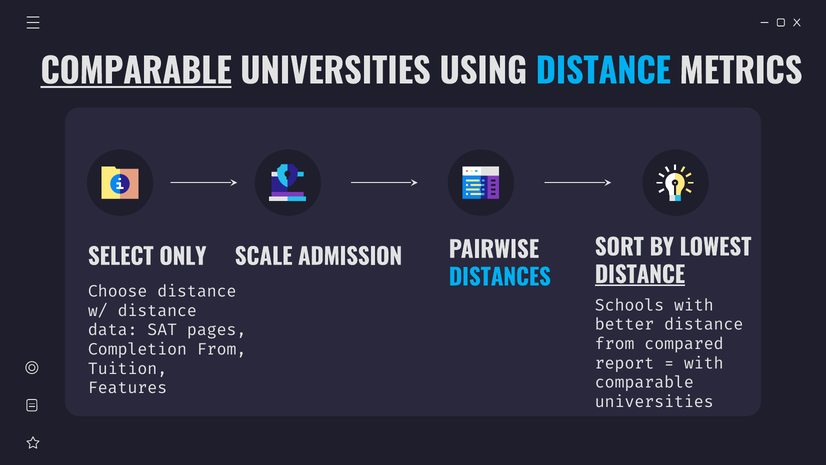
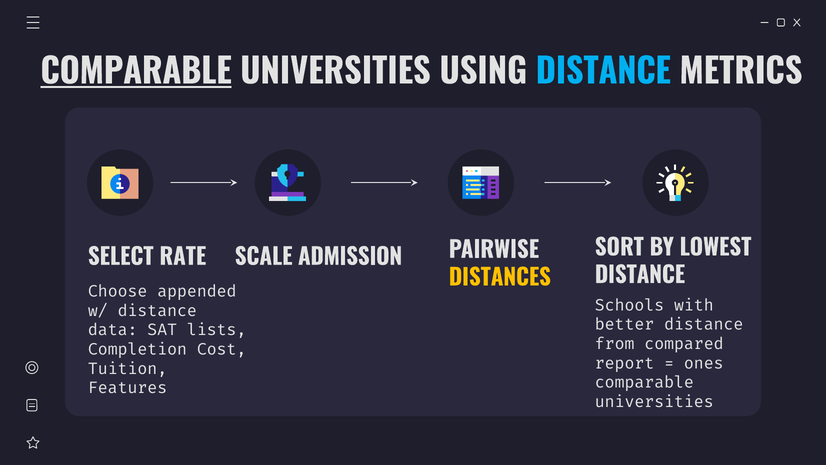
ONLY: ONLY -> RATE (183, 257)
DISTANCE underline: present -> none (640, 275)
DISTANCES colour: light blue -> yellow (500, 278)
Choose distance: distance -> appended (197, 291)
pages: pages -> lists (217, 330)
Completion From: From -> Cost (222, 349)
with: with -> ones (704, 363)
